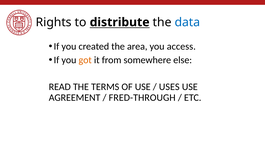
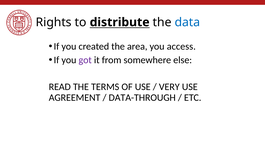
got colour: orange -> purple (85, 60)
USES: USES -> VERY (169, 87)
FRED-THROUGH: FRED-THROUGH -> DATA-THROUGH (142, 98)
